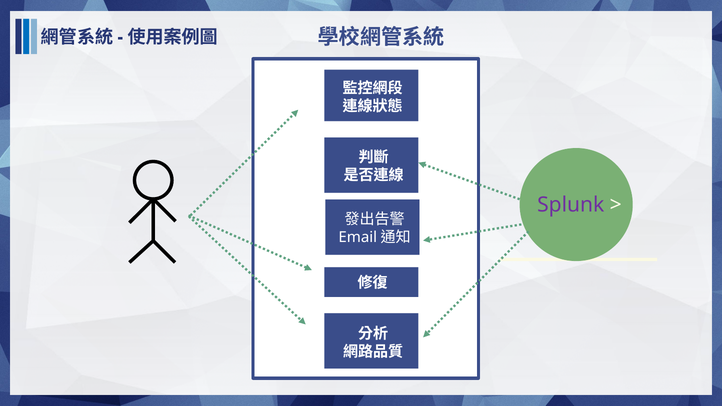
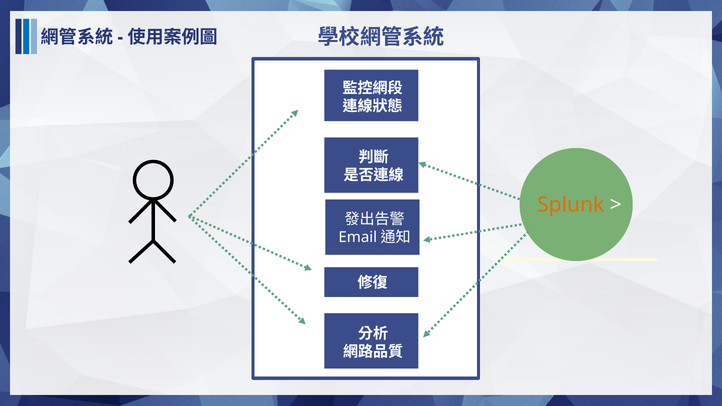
Splunk colour: purple -> orange (571, 205)
